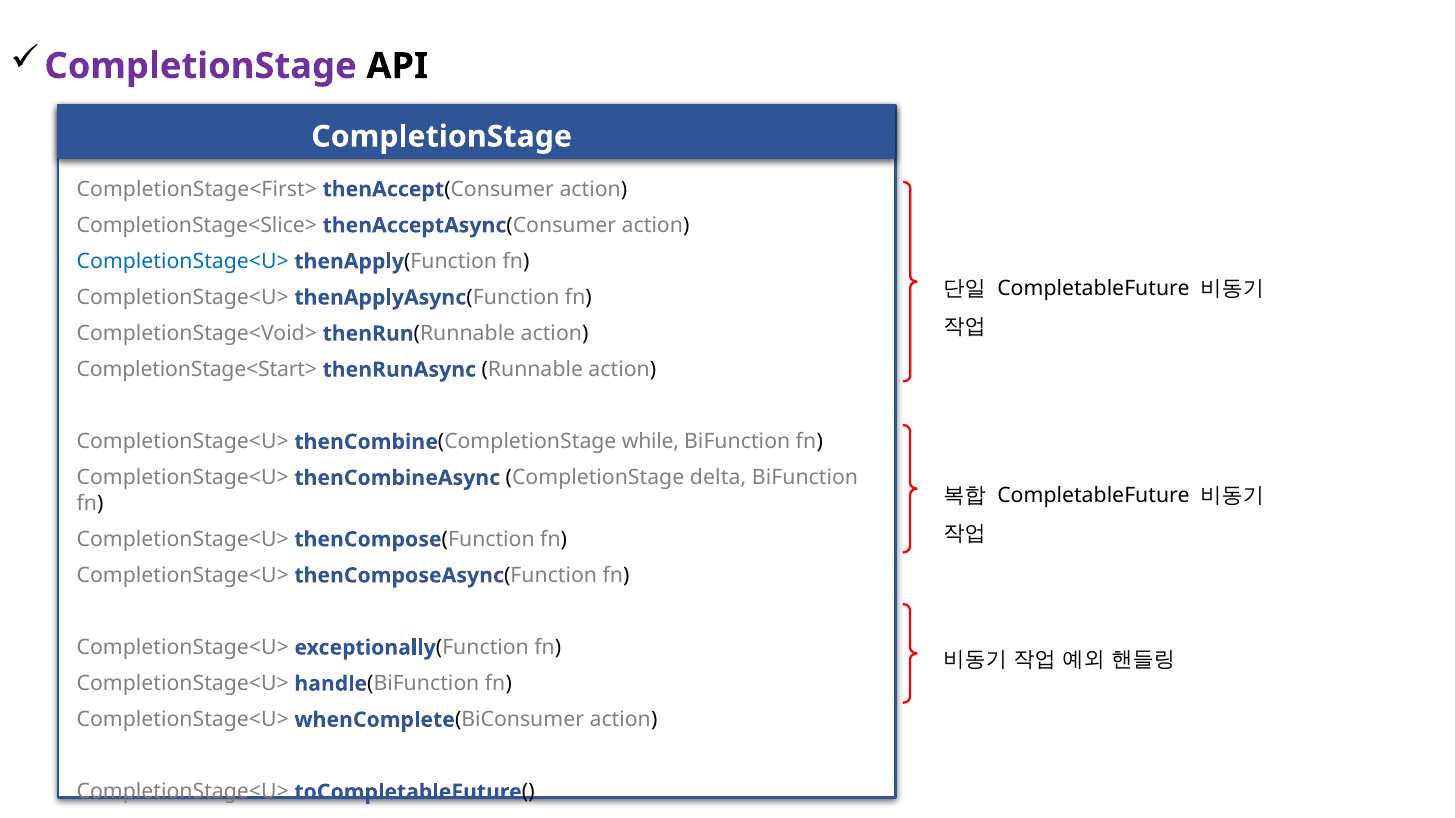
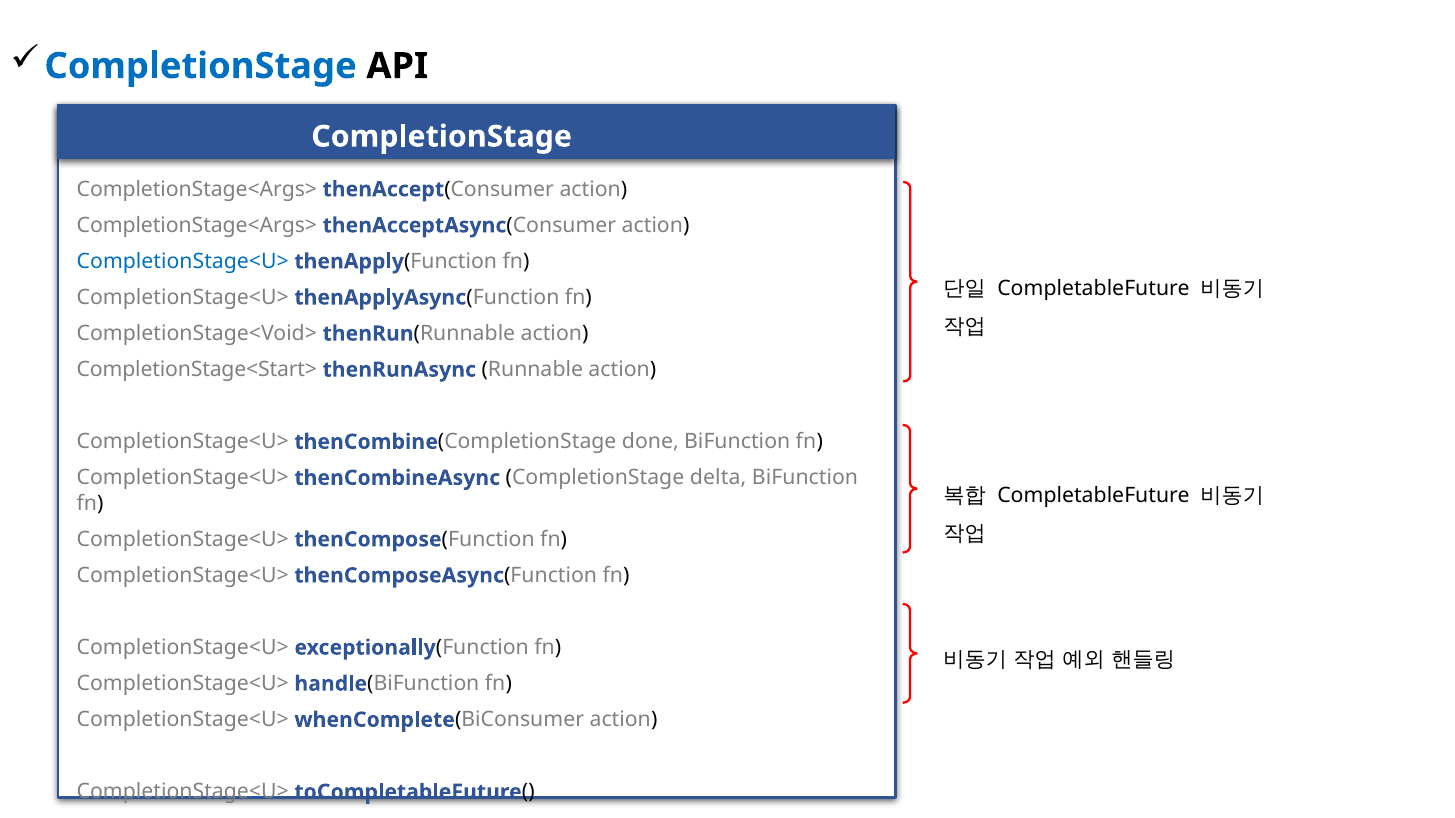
CompletionStage colour: purple -> blue (201, 66)
CompletionStage<First>: CompletionStage<First> -> CompletionStage<Args> (197, 189)
CompletionStage<Slice>: CompletionStage<Slice> -> CompletionStage<Args> (197, 226)
while: while -> done (650, 442)
